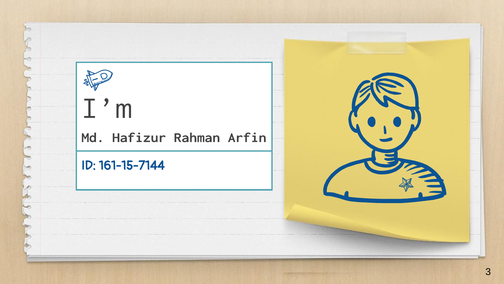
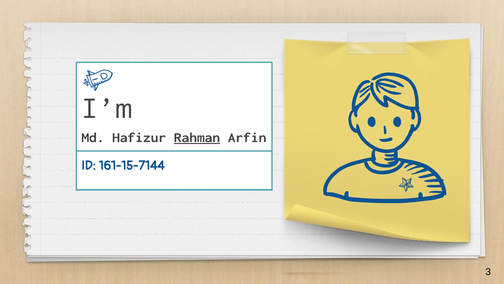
Rahman underline: none -> present (197, 137)
